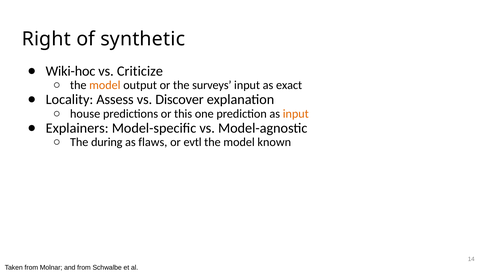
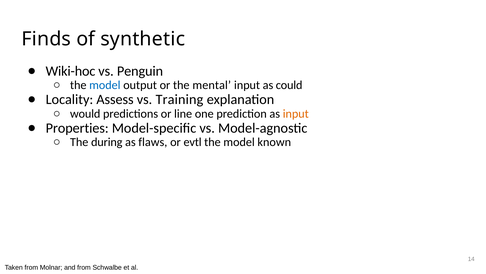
Right: Right -> Finds (46, 39)
Criticize: Criticize -> Penguin (140, 71)
model colour: orange -> blue (105, 85)
surveys: surveys -> mental (212, 85)
exact: exact -> could (289, 85)
Discover: Discover -> Training (179, 99)
house: house -> would (85, 114)
this: this -> line (183, 114)
Explainers: Explainers -> Properties (77, 128)
